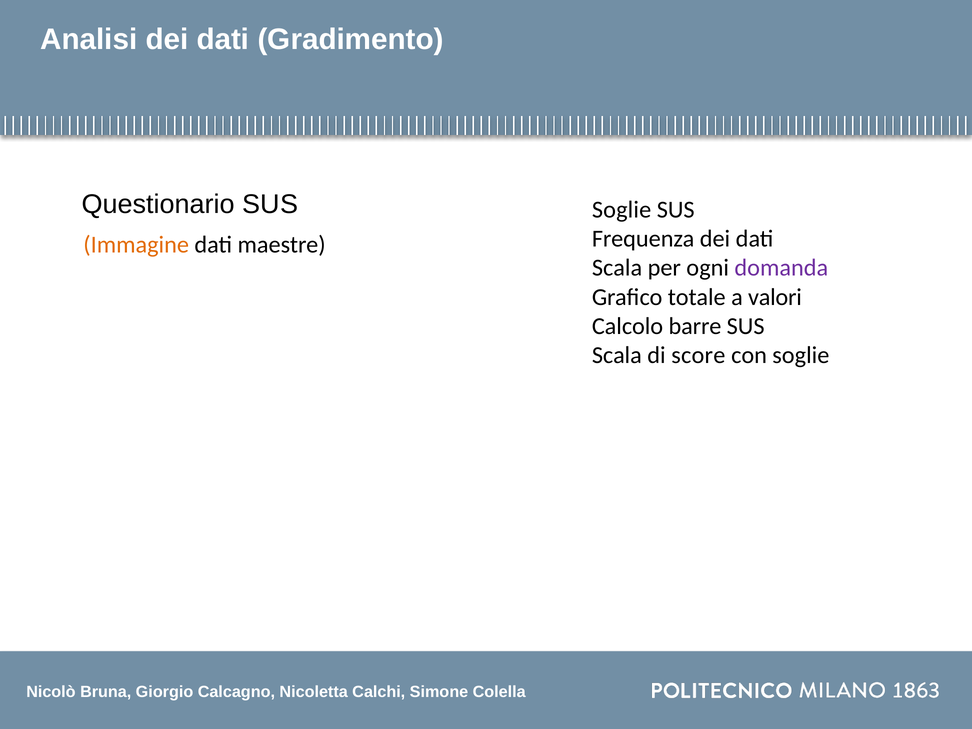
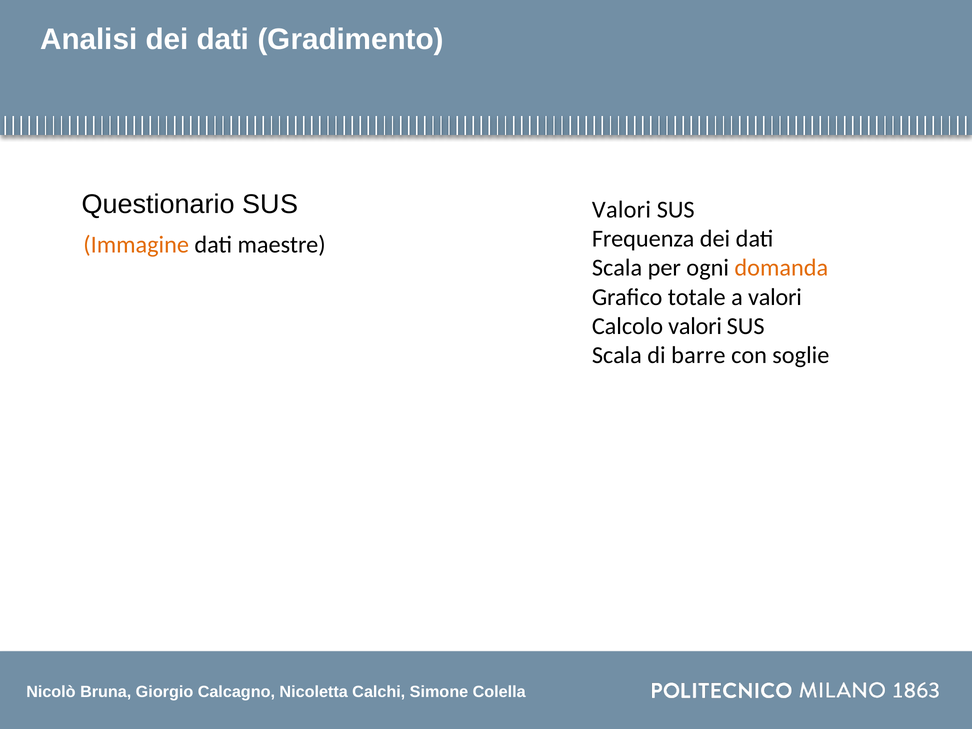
Soglie: Soglie -> Valori (621, 210)
domanda colour: purple -> orange (781, 268)
Calcolo barre: barre -> valori (695, 326)
score: score -> barre (698, 355)
